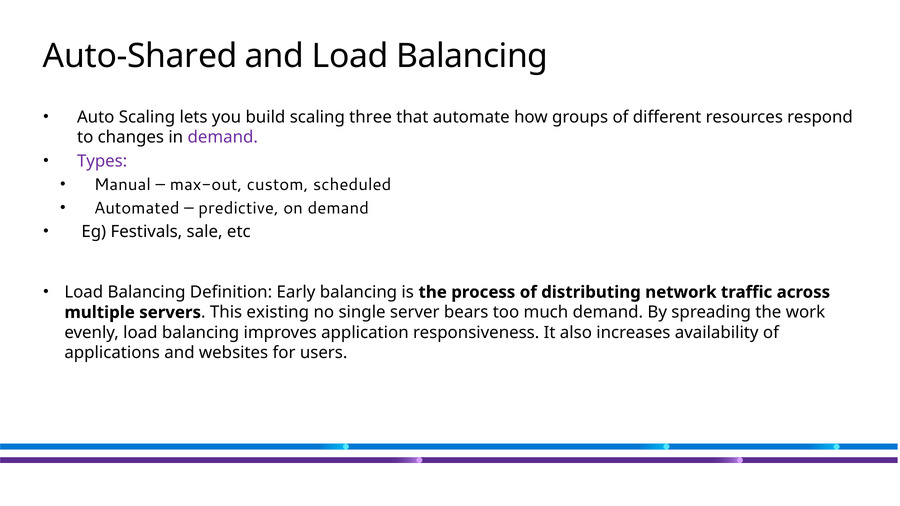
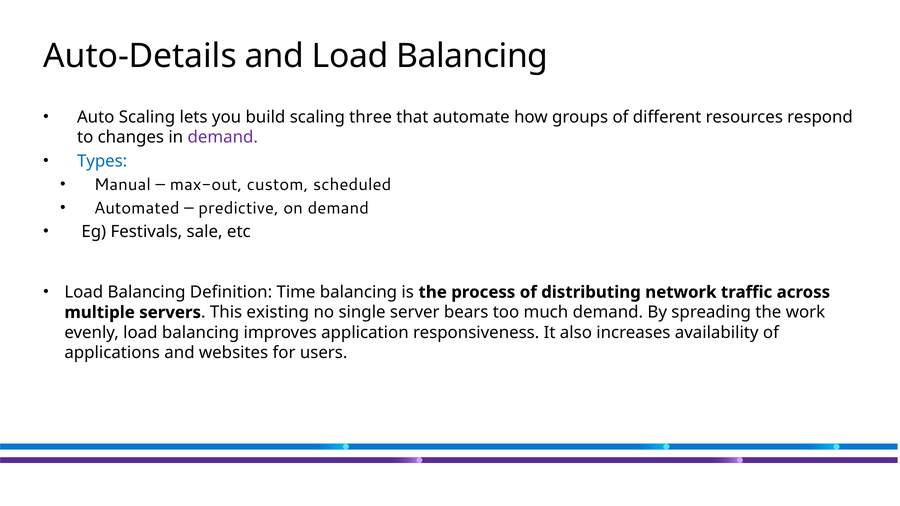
Auto-Shared: Auto-Shared -> Auto-Details (140, 56)
Types colour: purple -> blue (102, 161)
Early: Early -> Time (296, 292)
